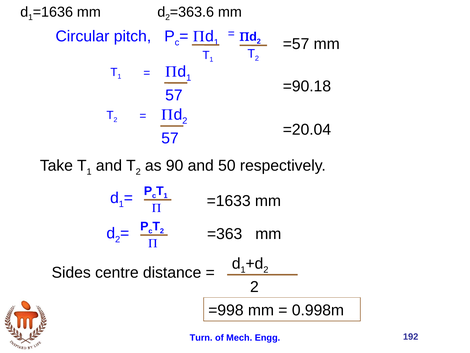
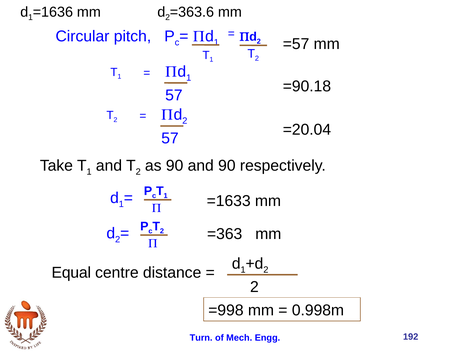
and 50: 50 -> 90 (227, 166)
Sides: Sides -> Equal (71, 272)
